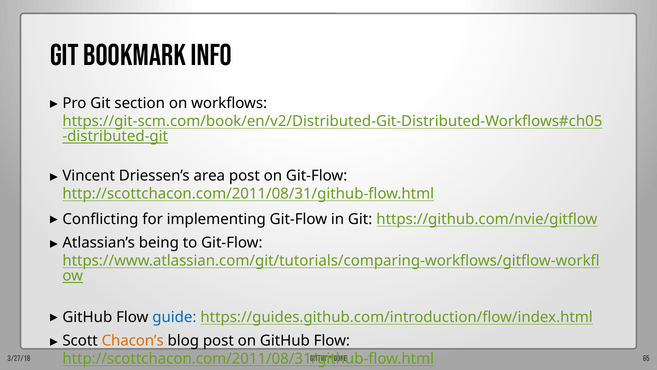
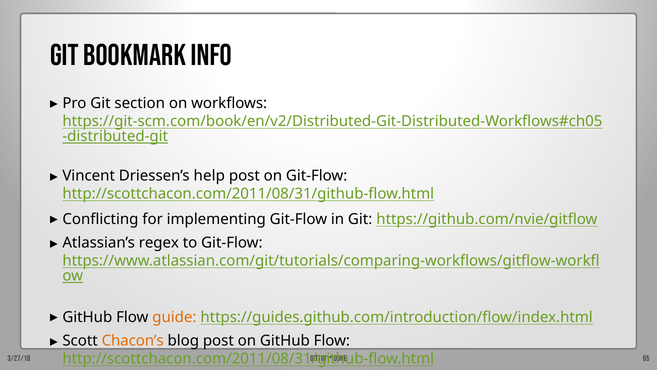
area: area -> help (209, 176)
being: being -> regex (159, 243)
guide colour: blue -> orange (174, 317)
